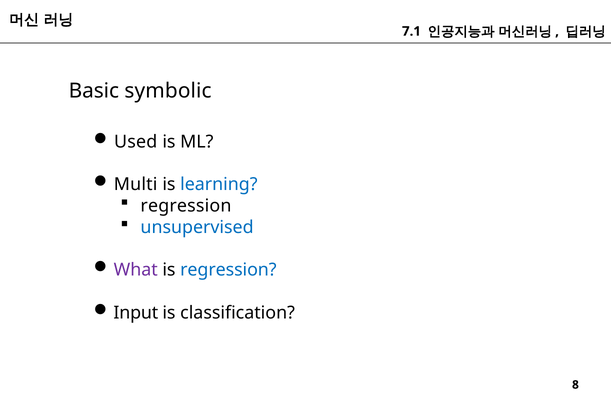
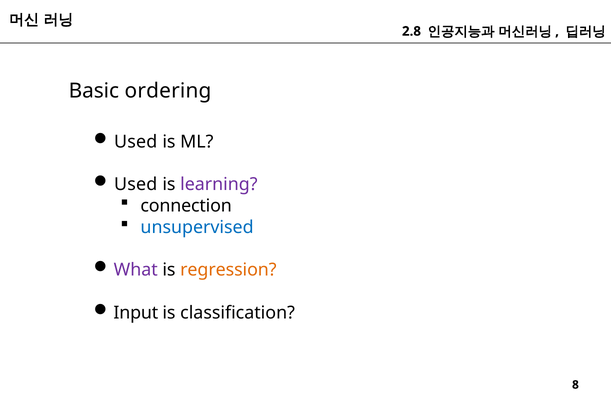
7.1: 7.1 -> 2.8 (411, 31)
symbolic: symbolic -> ordering (168, 91)
Multi: Multi -> Used (136, 185)
learning colour: blue -> purple (219, 185)
regression: regression -> connection (186, 206)
regression colour: blue -> orange (228, 270)
